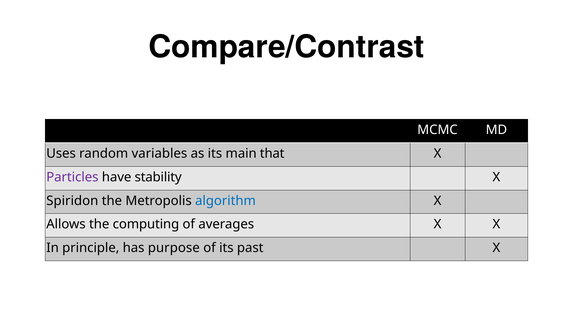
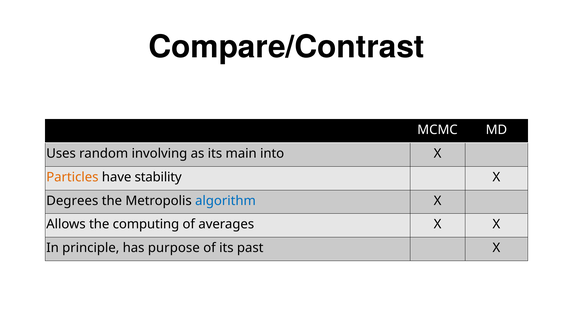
variables: variables -> involving (159, 154)
that: that -> into (272, 154)
Particles colour: purple -> orange (72, 177)
Spiridon: Spiridon -> Degrees (72, 201)
